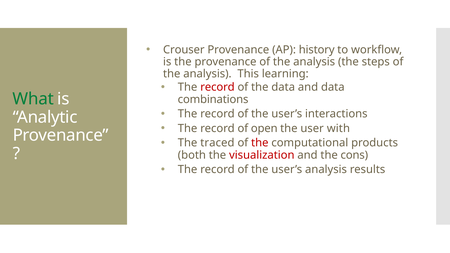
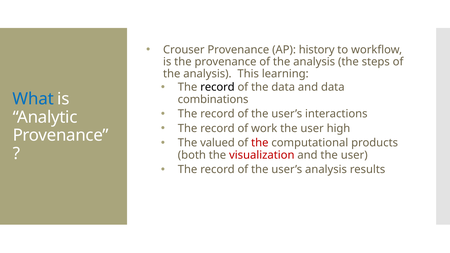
record colour: red -> black (217, 87)
What colour: green -> blue (33, 99)
open: open -> work (264, 128)
with: with -> high (338, 128)
traced: traced -> valued (217, 143)
and the cons: cons -> user (354, 155)
